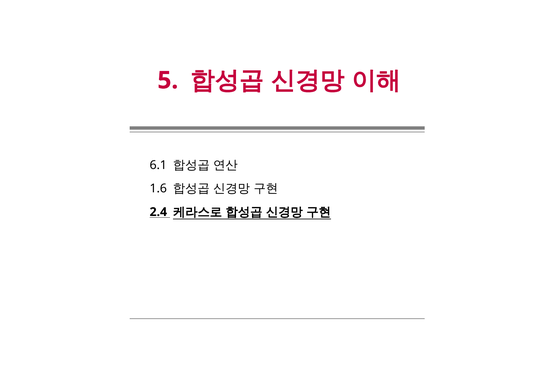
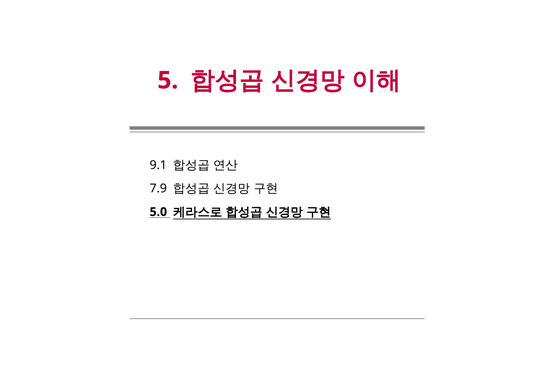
6.1: 6.1 -> 9.1 (158, 165)
1.6: 1.6 -> 7.9 (158, 189)
2.4: 2.4 -> 5.0 (158, 212)
